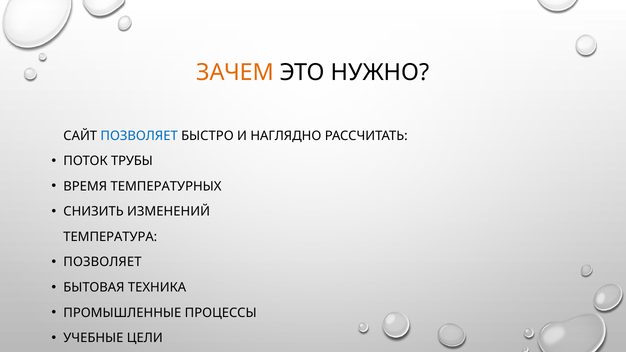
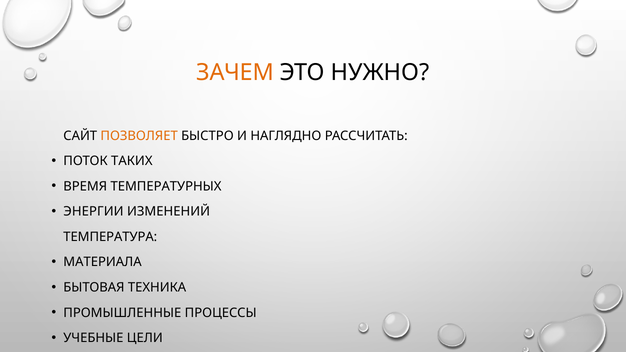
ПОЗВОЛЯЕТ colour: blue -> orange (139, 136)
ТРУБЫ: ТРУБЫ -> ТАКИХ (132, 161)
СНИЗИТЬ: СНИЗИТЬ -> ЭНЕРГИИ (93, 212)
ПОЗВОЛЯЕТ: ПОЗВОЛЯЕТ -> МАТЕРИАЛА (102, 262)
